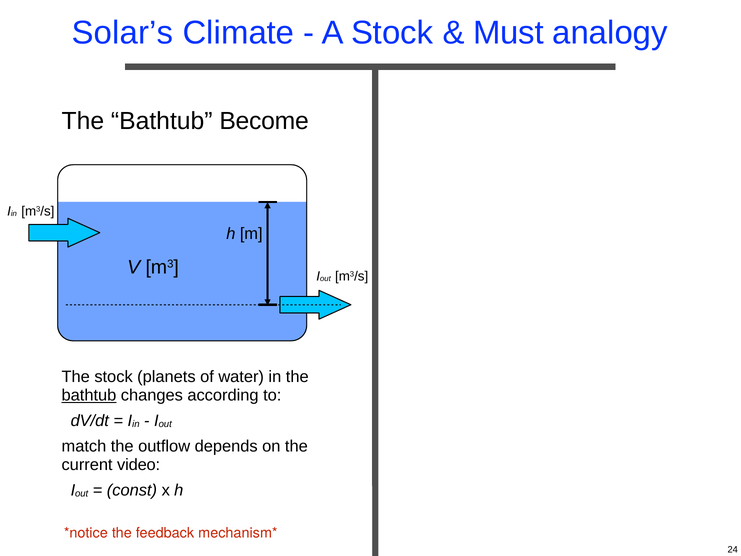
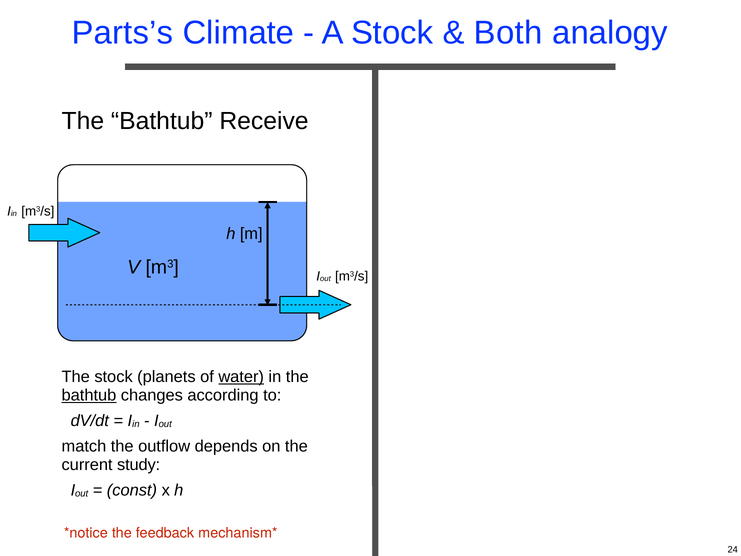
Solar’s: Solar’s -> Parts’s (122, 33)
Must: Must -> Both (508, 33)
Become: Become -> Receive (264, 121)
water underline: none -> present (241, 377)
video: video -> study (139, 465)
